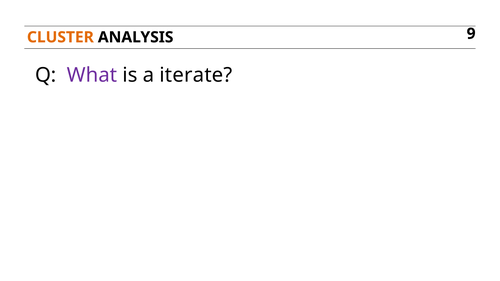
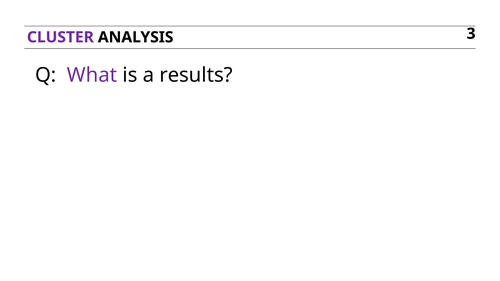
CLUSTER colour: orange -> purple (60, 37)
9: 9 -> 3 (471, 34)
iterate: iterate -> results (196, 75)
